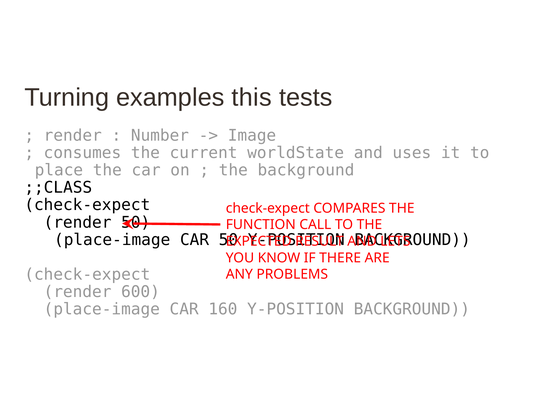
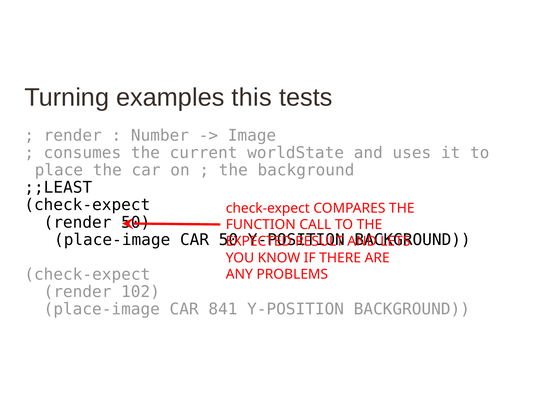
;;CLASS: ;;CLASS -> ;;LEAST (58, 188)
600: 600 -> 102 (140, 292)
160: 160 -> 841 (223, 309)
